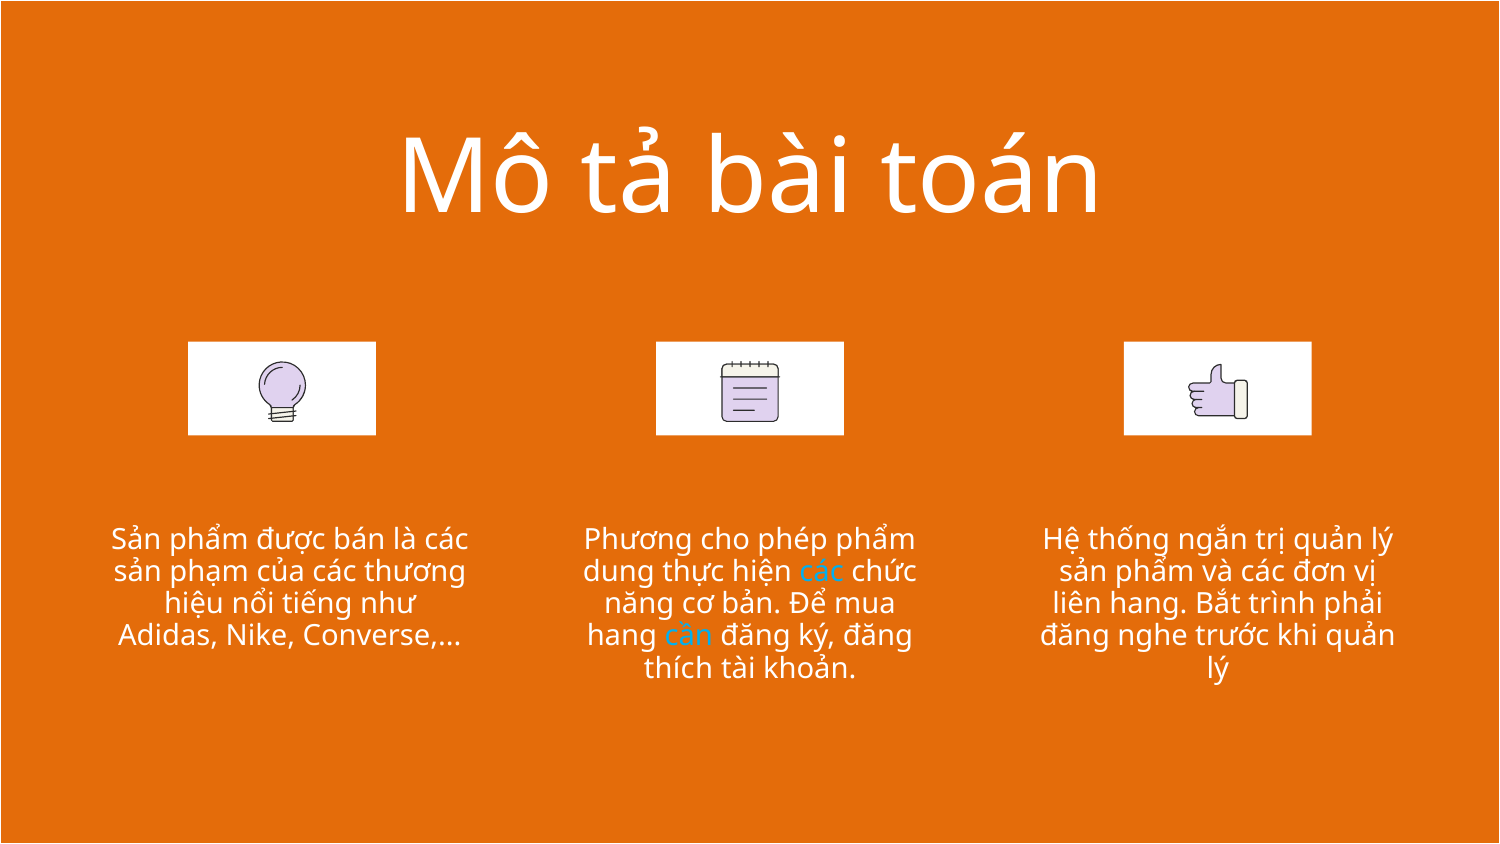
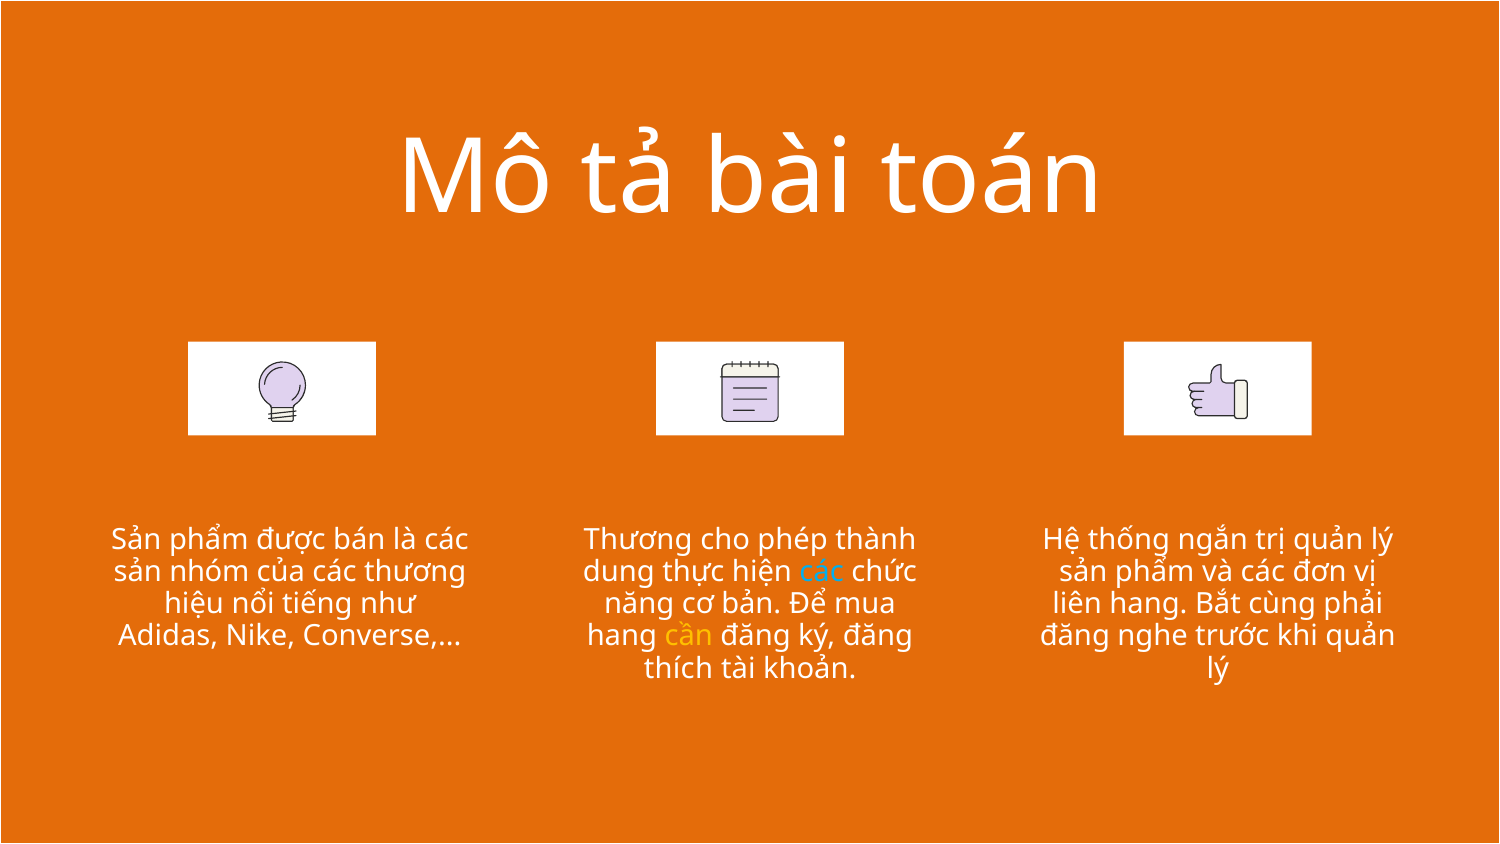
Phương: Phương -> Thương (638, 540)
phép phẩm: phẩm -> thành (876, 540)
phạm: phạm -> nhóm (209, 572)
trình: trình -> cùng (1282, 604)
cần colour: light blue -> yellow (689, 636)
